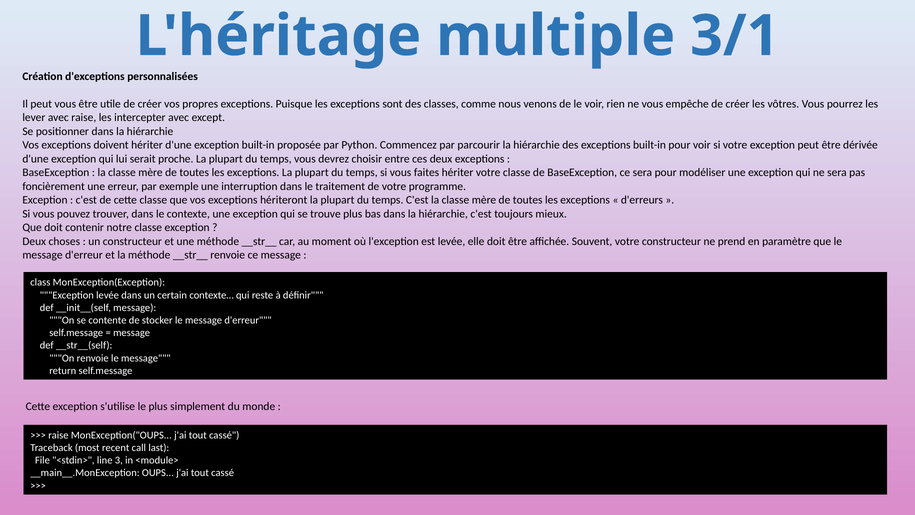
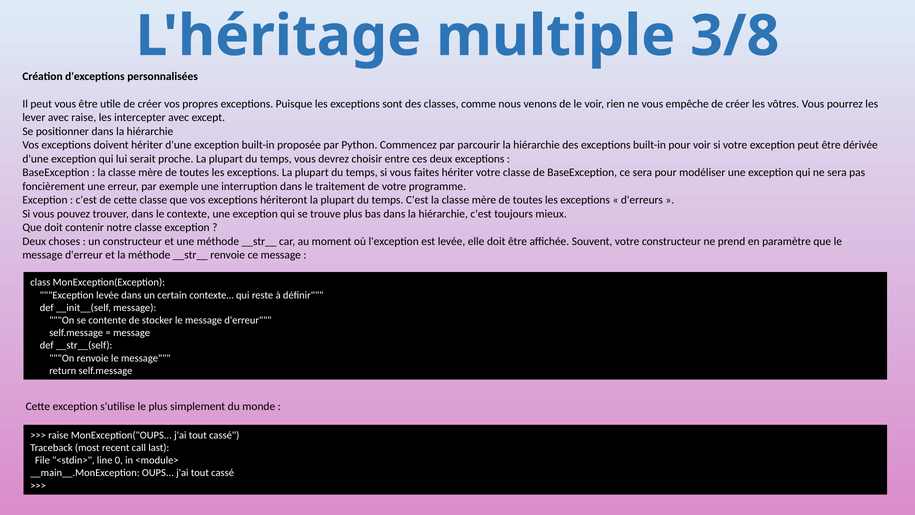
3/1: 3/1 -> 3/8 (735, 36)
3: 3 -> 0 (119, 460)
